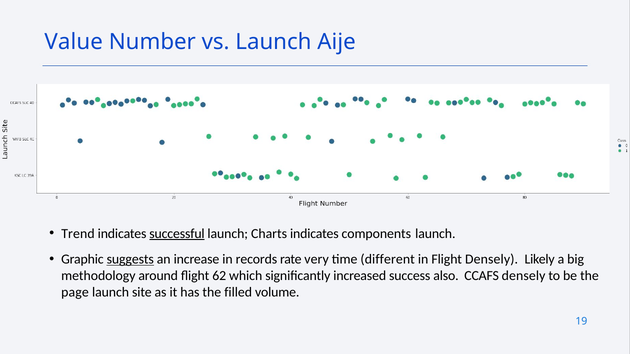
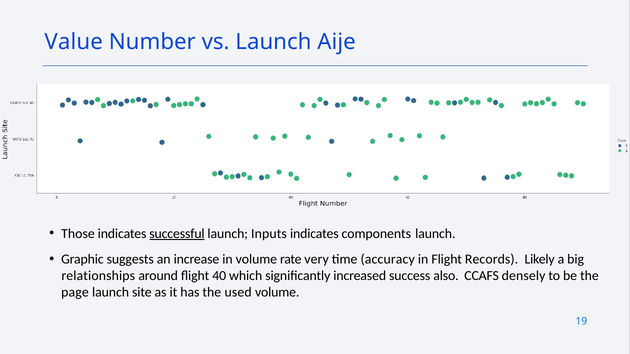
Trend: Trend -> Those (78, 234)
Charts: Charts -> Inputs (269, 234)
suggests underline: present -> none (130, 260)
in records: records -> volume (256, 260)
different: different -> accuracy (388, 260)
Flight Densely: Densely -> Records (492, 260)
methodology: methodology -> relationships (98, 276)
62: 62 -> 40 (219, 276)
filled: filled -> used (238, 293)
